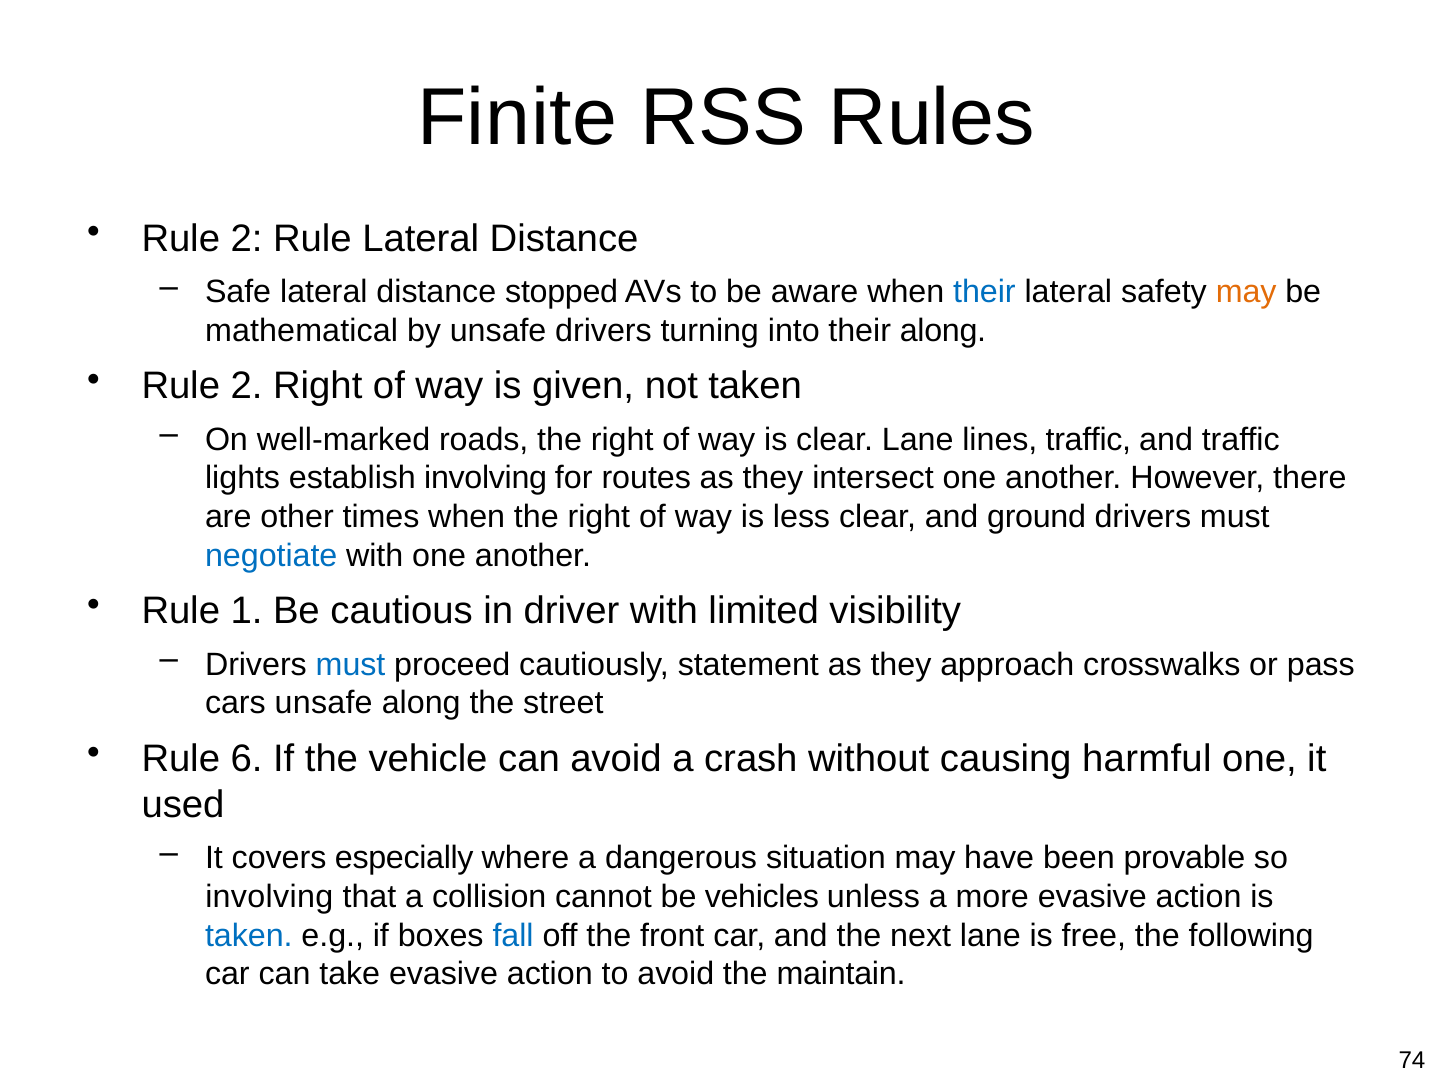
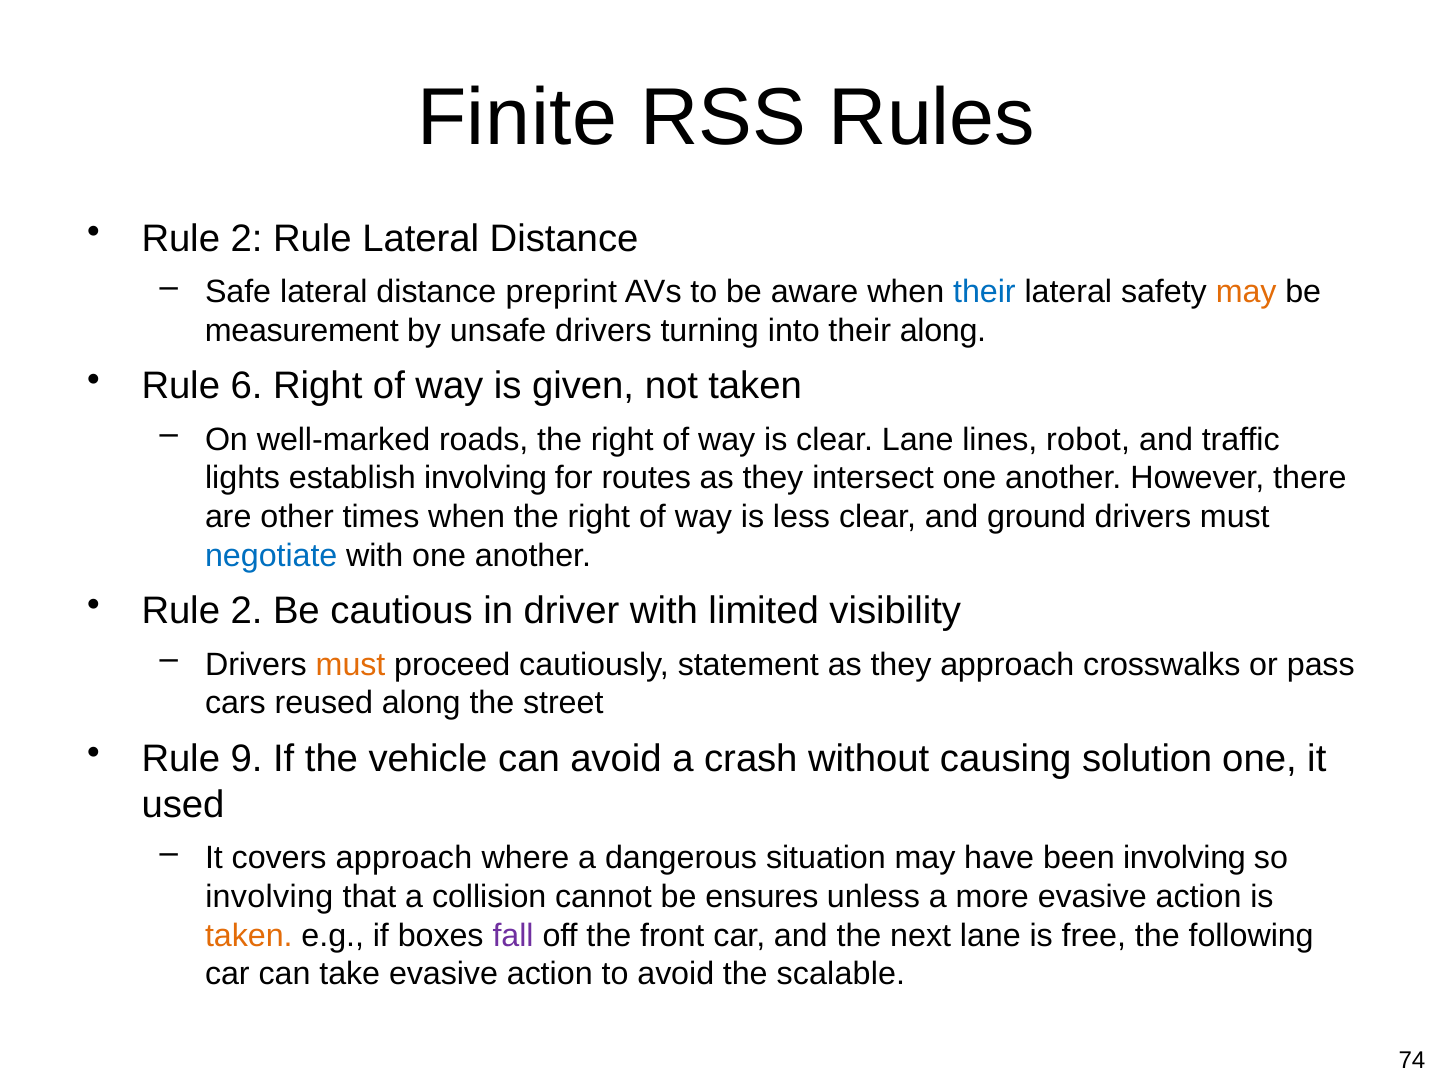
stopped: stopped -> preprint (561, 292)
mathematical: mathematical -> measurement (302, 331)
2: 2 -> 6 (247, 386)
lines traffic: traffic -> robot (1088, 439)
1: 1 -> 2 (247, 611)
must colour: blue -> orange (351, 664)
cars unsafe: unsafe -> reused (324, 703)
6: 6 -> 9 (247, 759)
harmful: harmful -> solution (1147, 759)
covers especially: especially -> approach (404, 858)
been provable: provable -> involving (1184, 858)
vehicles: vehicles -> ensures (762, 897)
taken colour: blue -> orange (249, 935)
fall colour: blue -> purple (513, 935)
maintain: maintain -> scalable (841, 974)
